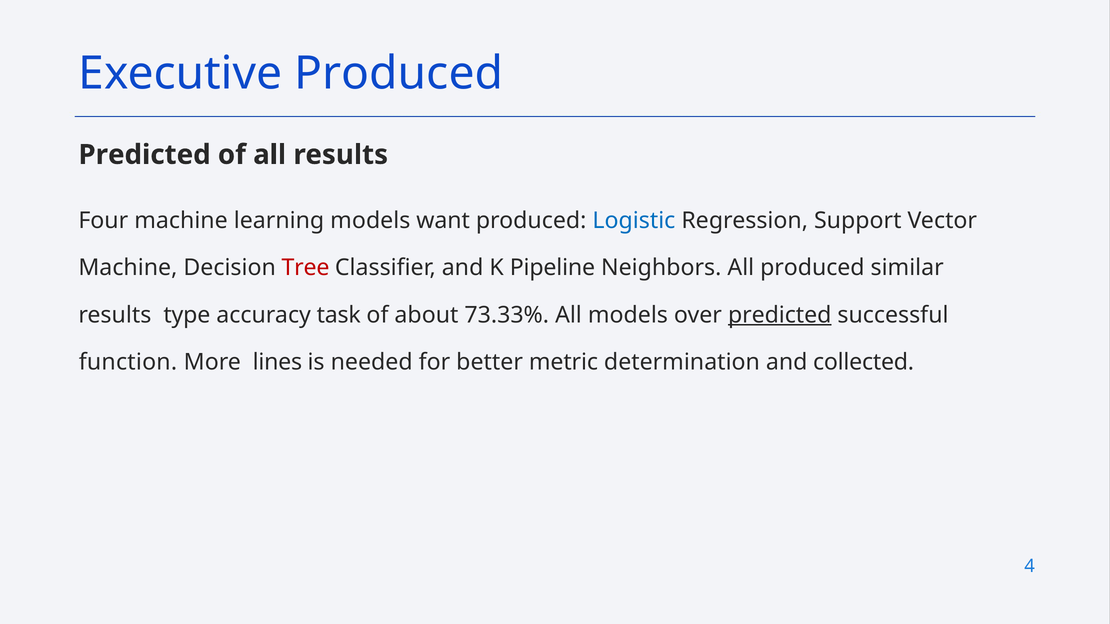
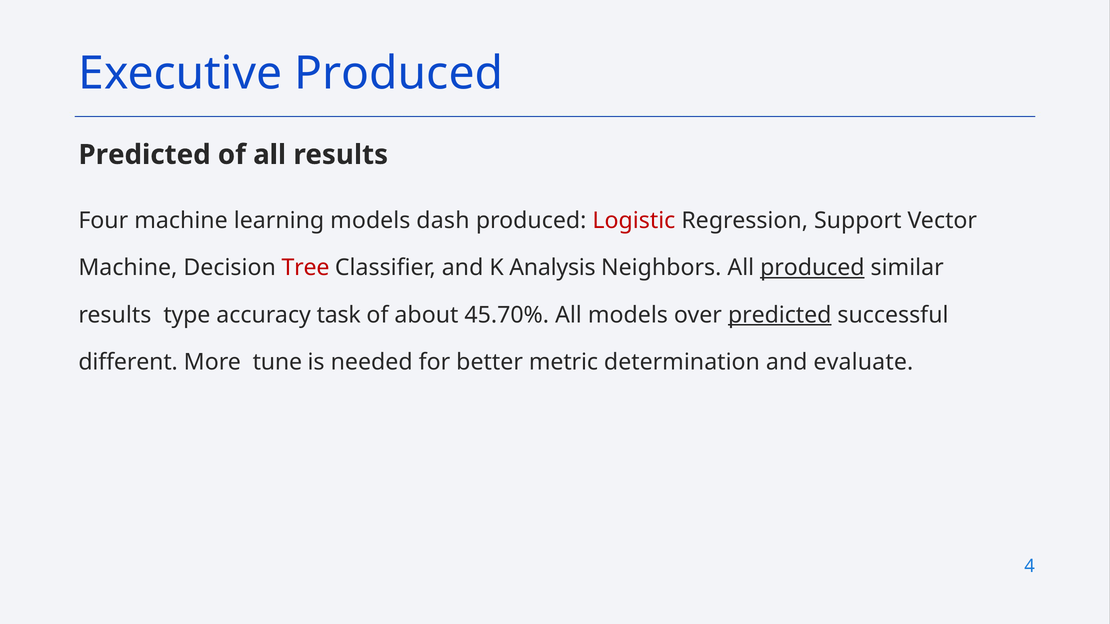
want: want -> dash (443, 221)
Logistic colour: blue -> red (634, 221)
Pipeline: Pipeline -> Analysis (552, 268)
produced underline: none -> present (812, 268)
73.33%: 73.33% -> 45.70% (507, 315)
function: function -> different (128, 362)
lines: lines -> tune (277, 362)
collected: collected -> evaluate (863, 362)
